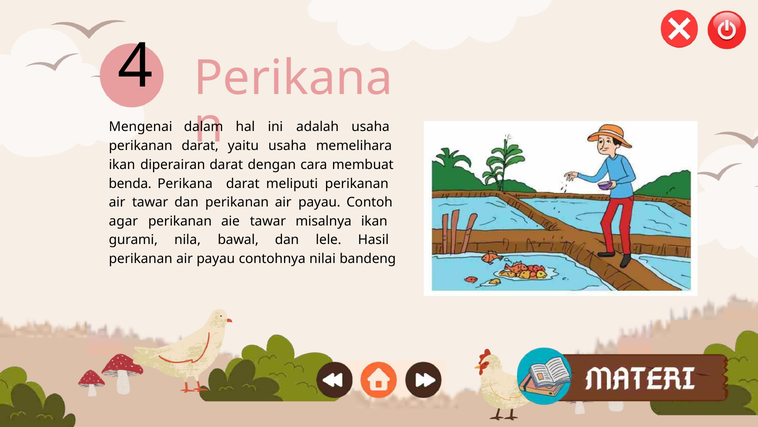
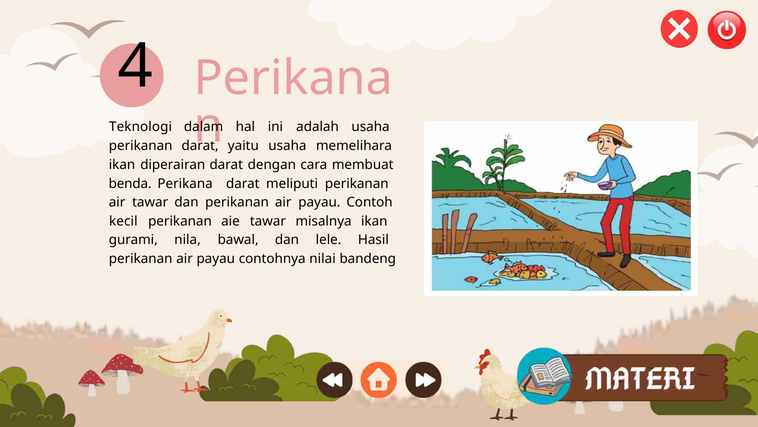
Mengenai: Mengenai -> Teknologi (141, 127)
agar: agar -> kecil (123, 221)
